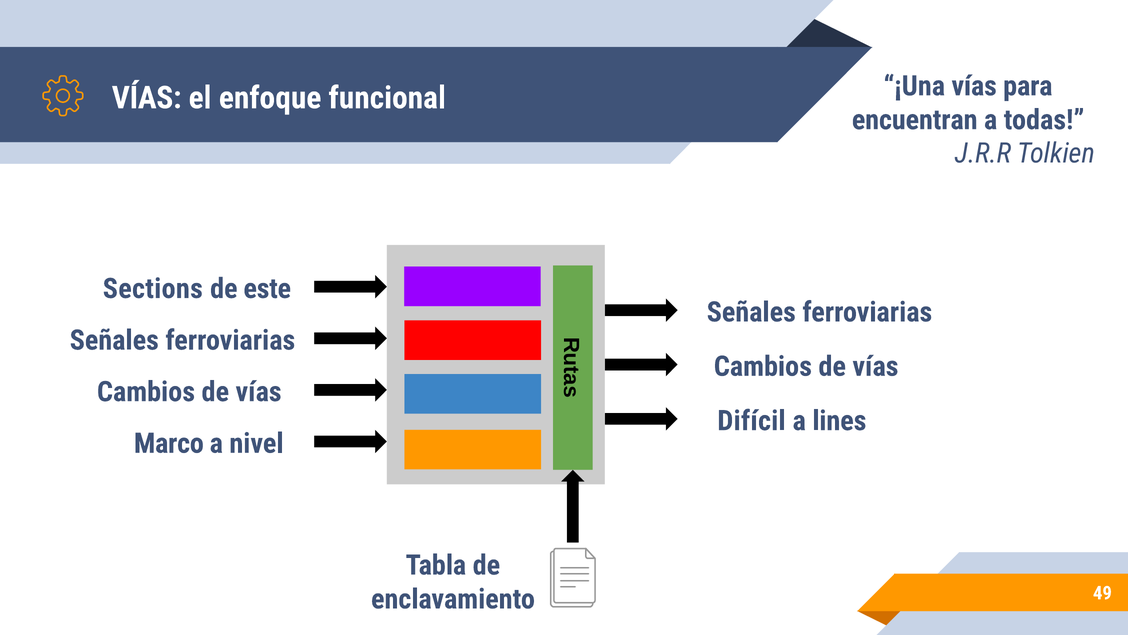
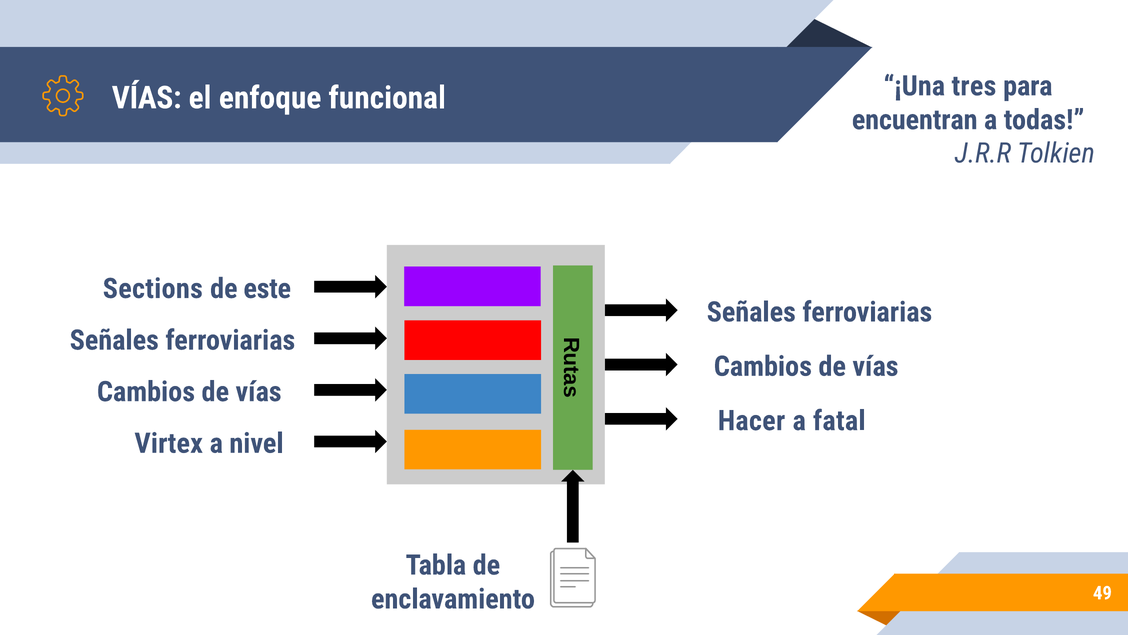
¡Una vías: vías -> tres (974, 86)
Difícil: Difícil -> Hacer (752, 421)
lines: lines -> fatal (839, 421)
Marco: Marco -> Virtex (169, 443)
